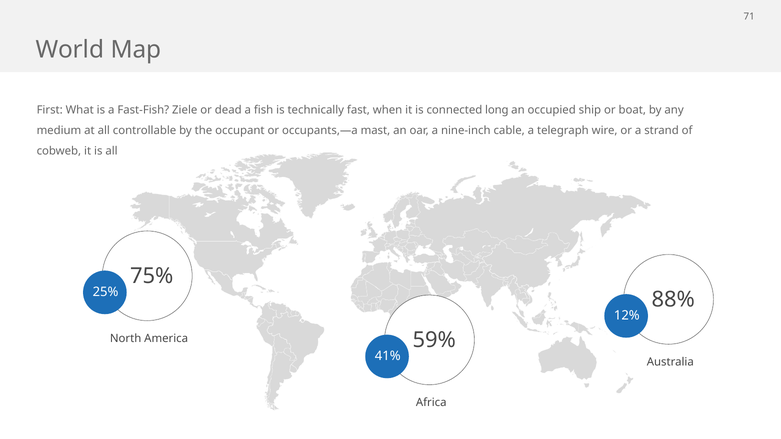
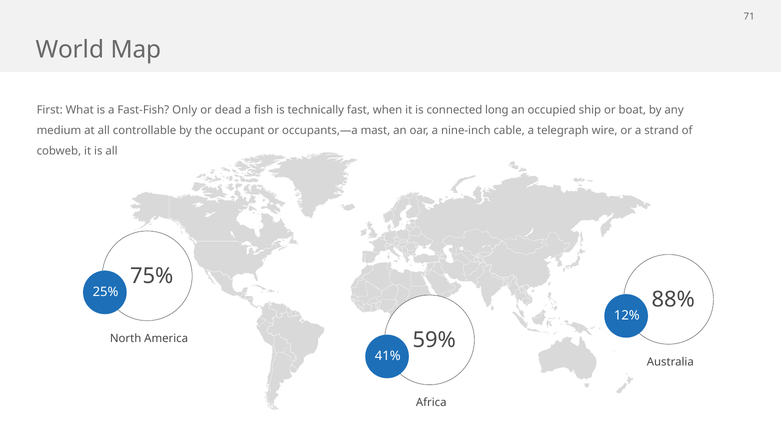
Ziele: Ziele -> Only (185, 110)
